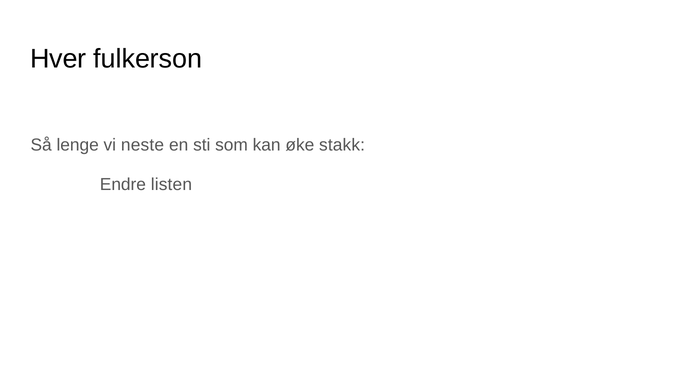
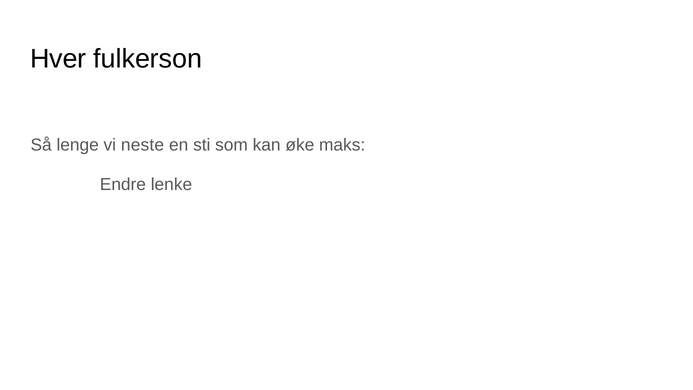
stakk: stakk -> maks (342, 145)
listen: listen -> lenke (171, 184)
